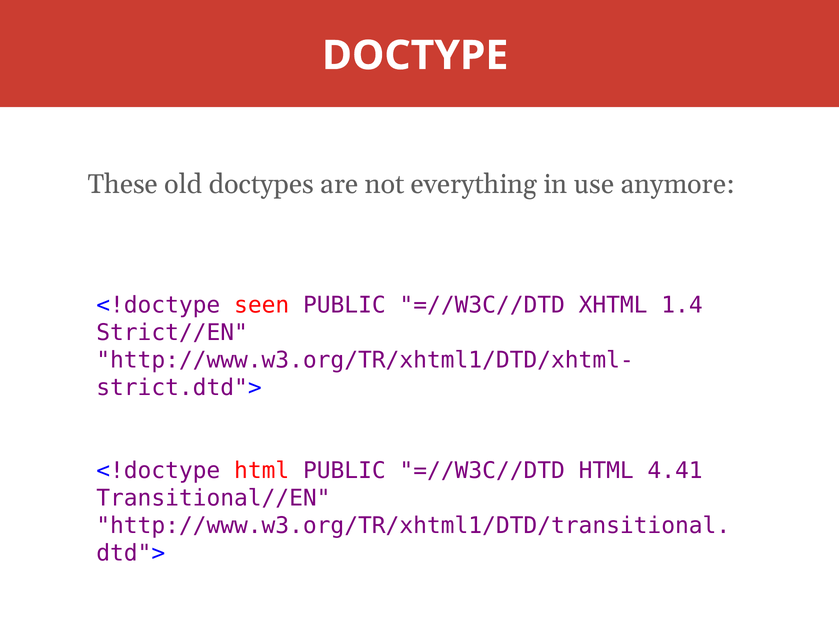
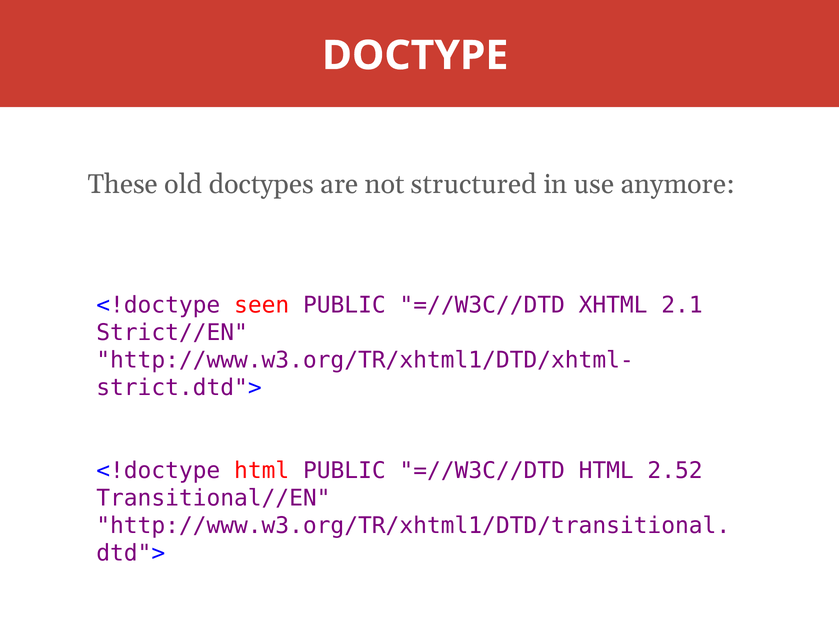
everything: everything -> structured (474, 184)
1.4: 1.4 -> 2.1 (682, 305)
4.41: 4.41 -> 2.52 (675, 471)
